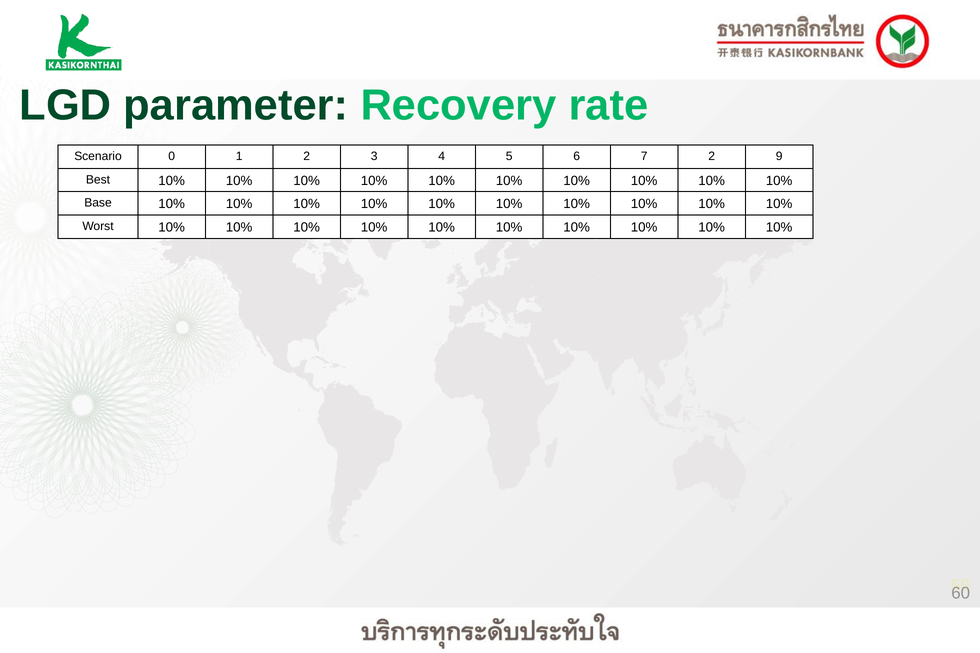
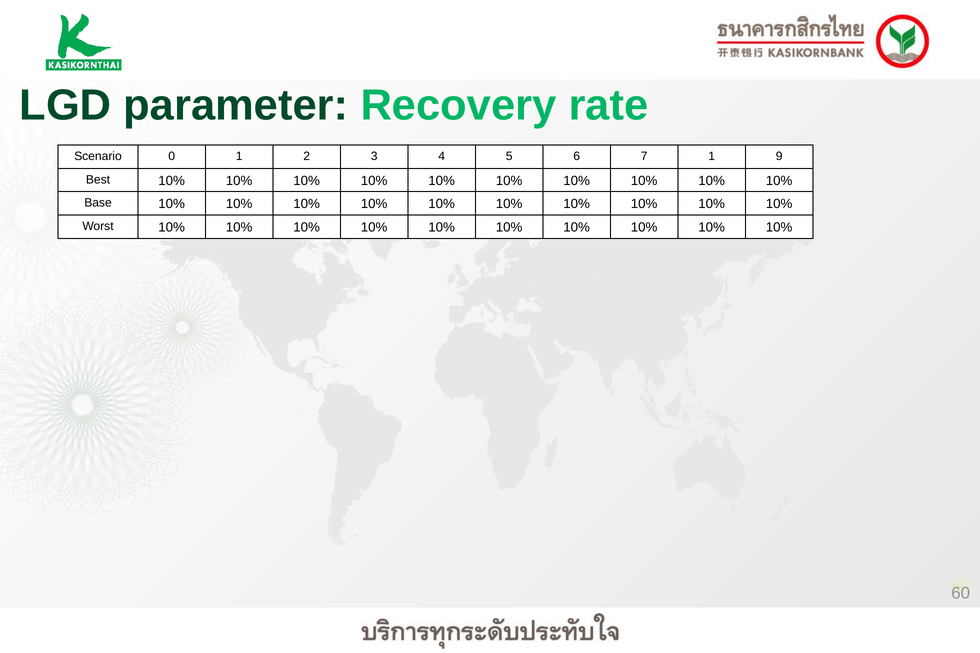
7 2: 2 -> 1 (712, 157)
